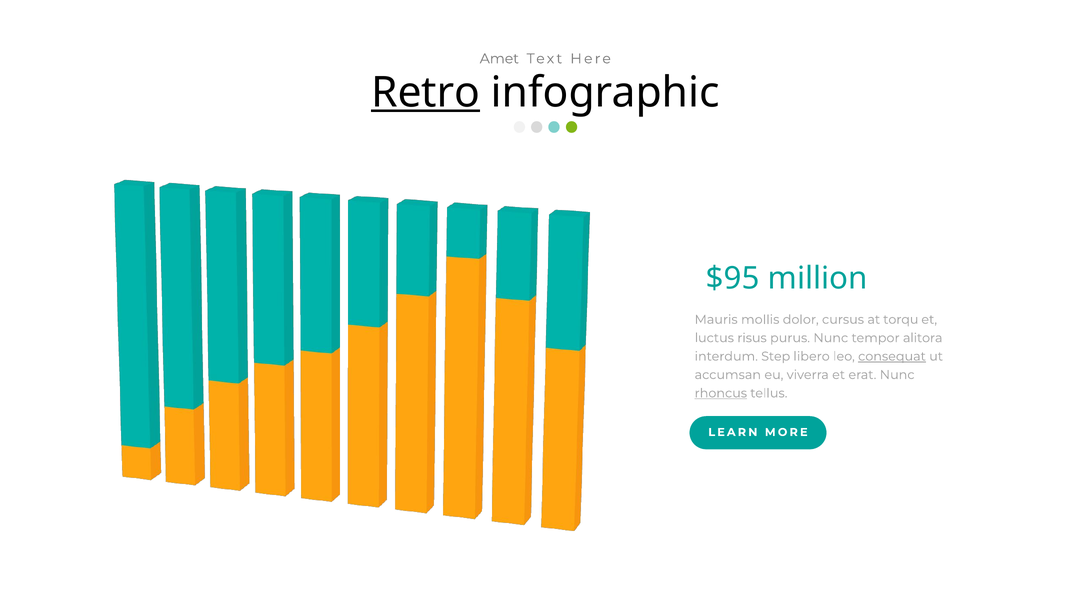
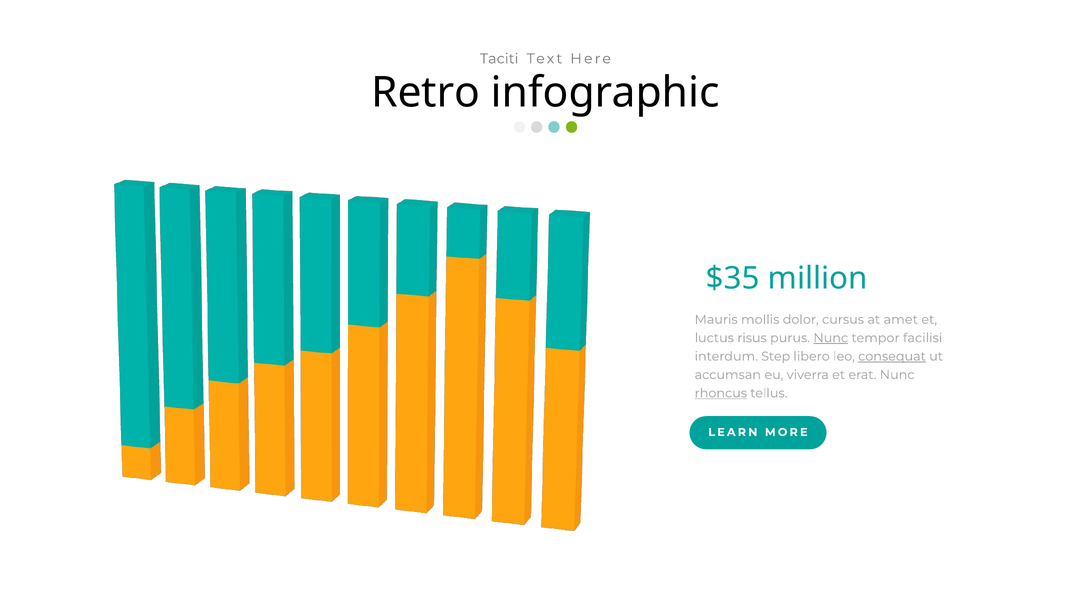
Amet: Amet -> Taciti (499, 59)
Retro underline: present -> none (426, 93)
$95: $95 -> $35 (733, 279)
torqu: torqu -> amet (901, 320)
Nunc underline: none -> present (831, 338)
alitora: alitora -> facilisi (923, 338)
